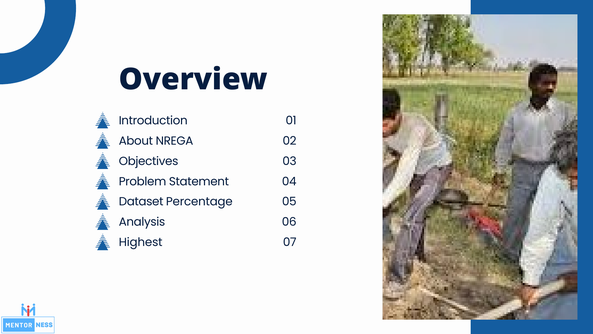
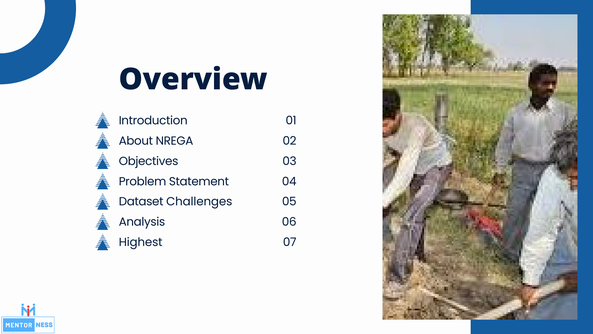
Percentage: Percentage -> Challenges (199, 201)
